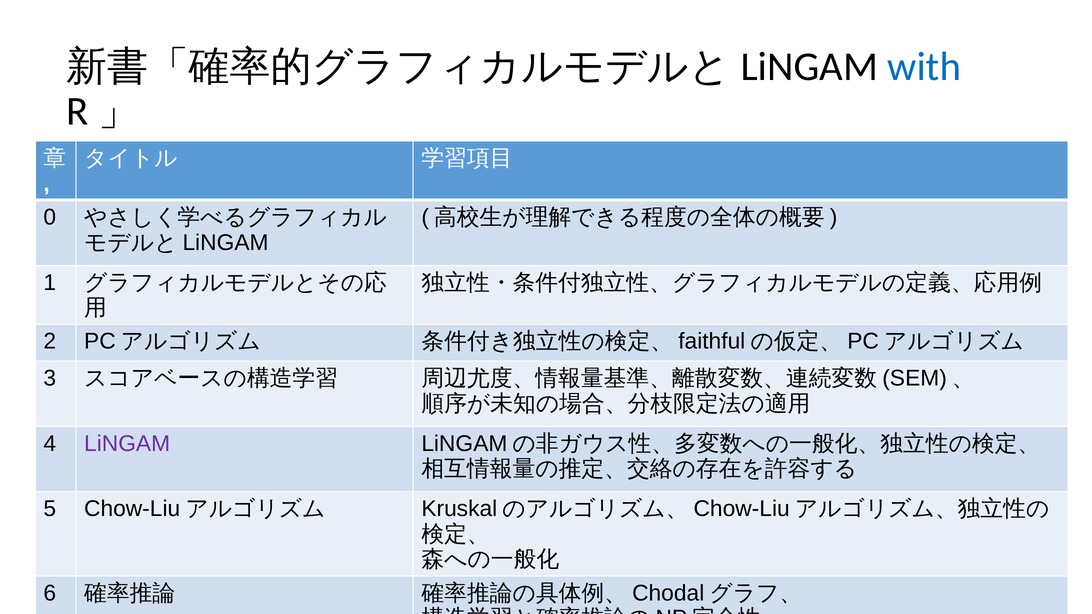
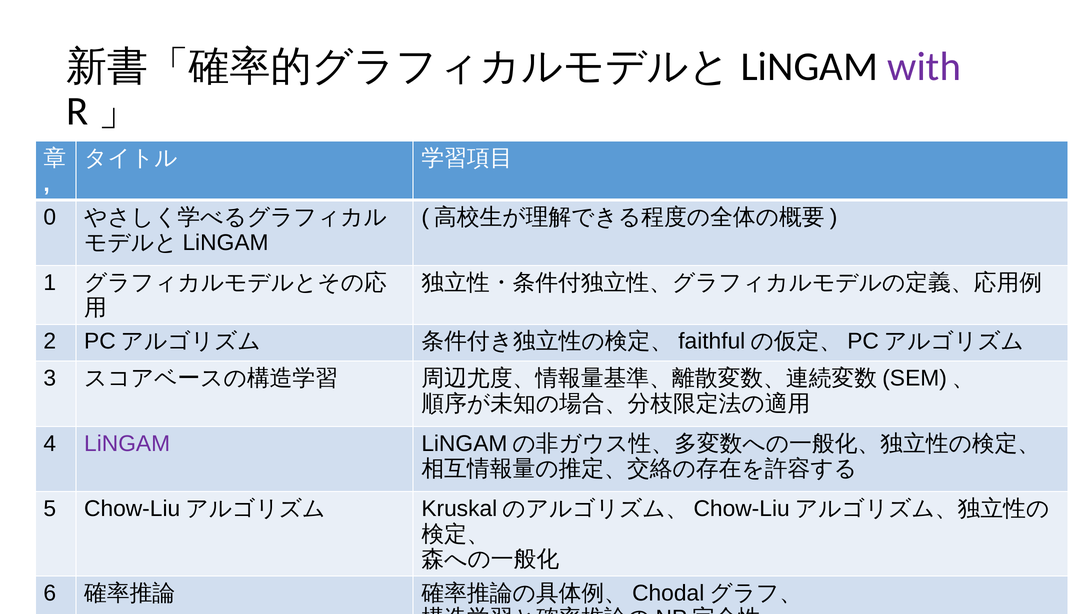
with colour: blue -> purple (924, 67)
